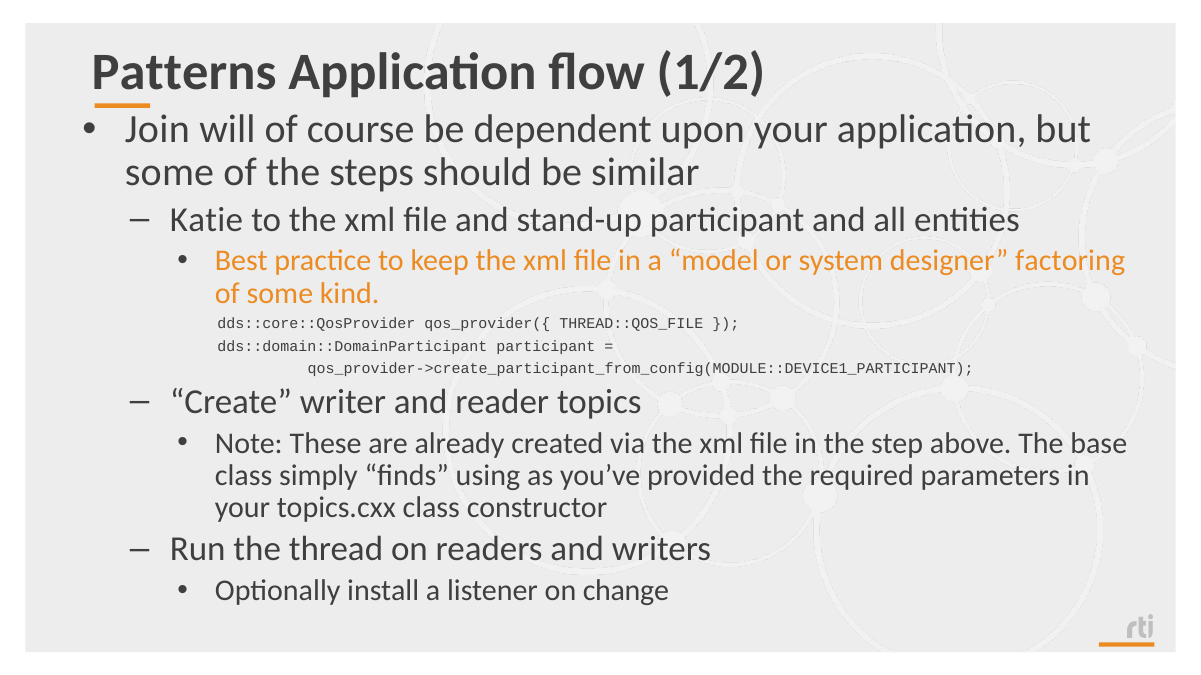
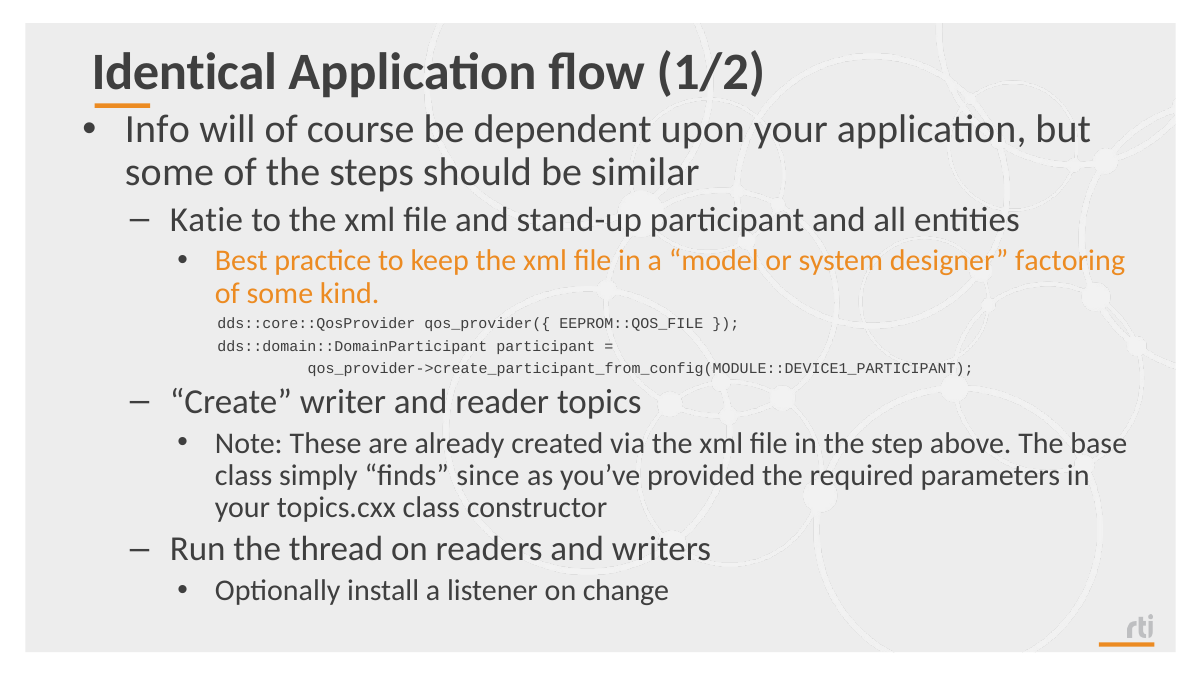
Patterns: Patterns -> Identical (184, 72)
Join: Join -> Info (157, 130)
THREAD::QOS_FILE: THREAD::QOS_FILE -> EEPROM::QOS_FILE (631, 324)
using: using -> since (488, 476)
